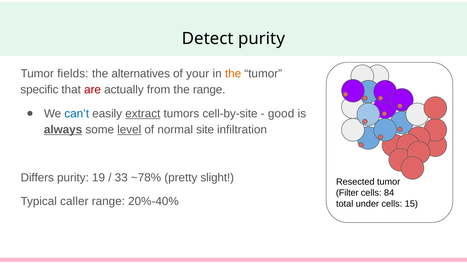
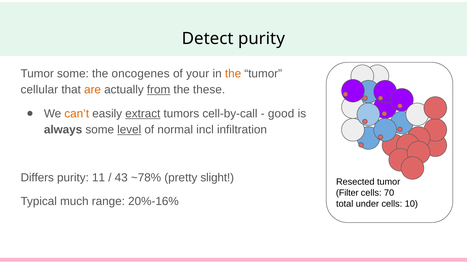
Tumor fields: fields -> some (73, 73)
alternatives: alternatives -> oncogenes (141, 73)
specific: specific -> cellular (39, 90)
are colour: red -> orange (93, 90)
from underline: none -> present (159, 90)
the range: range -> these (209, 90)
can’t colour: blue -> orange (77, 113)
cell-by-site: cell-by-site -> cell-by-call (230, 113)
always underline: present -> none (63, 130)
site: site -> incl (205, 130)
19: 19 -> 11 (99, 177)
33: 33 -> 43 (121, 177)
84: 84 -> 70 (389, 193)
caller: caller -> much (74, 201)
20%-40%: 20%-40% -> 20%-16% (153, 201)
15: 15 -> 10 (411, 204)
